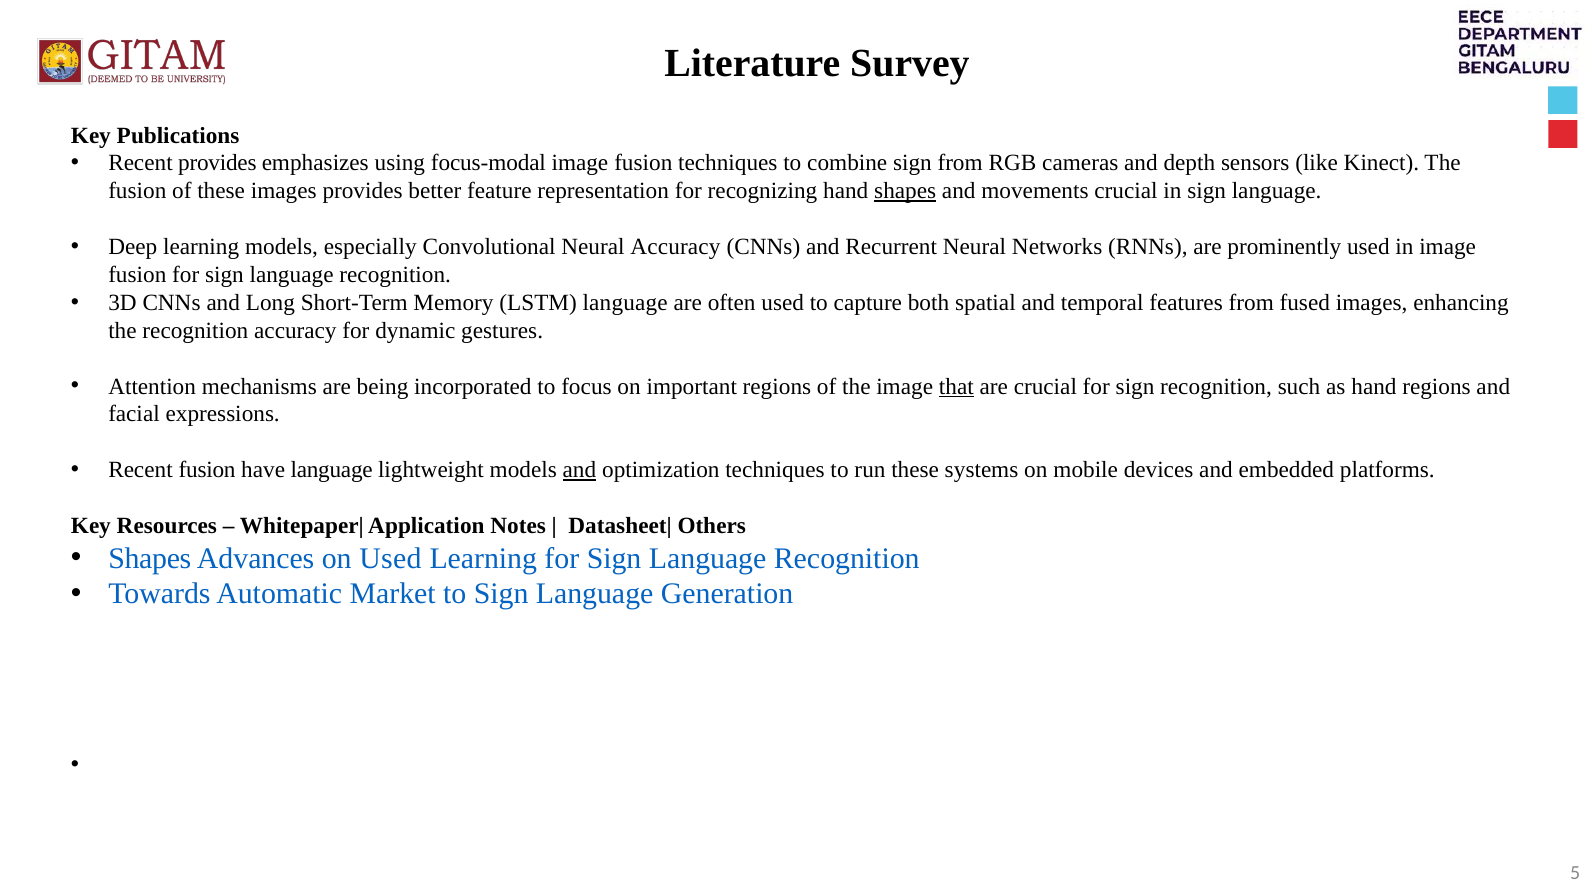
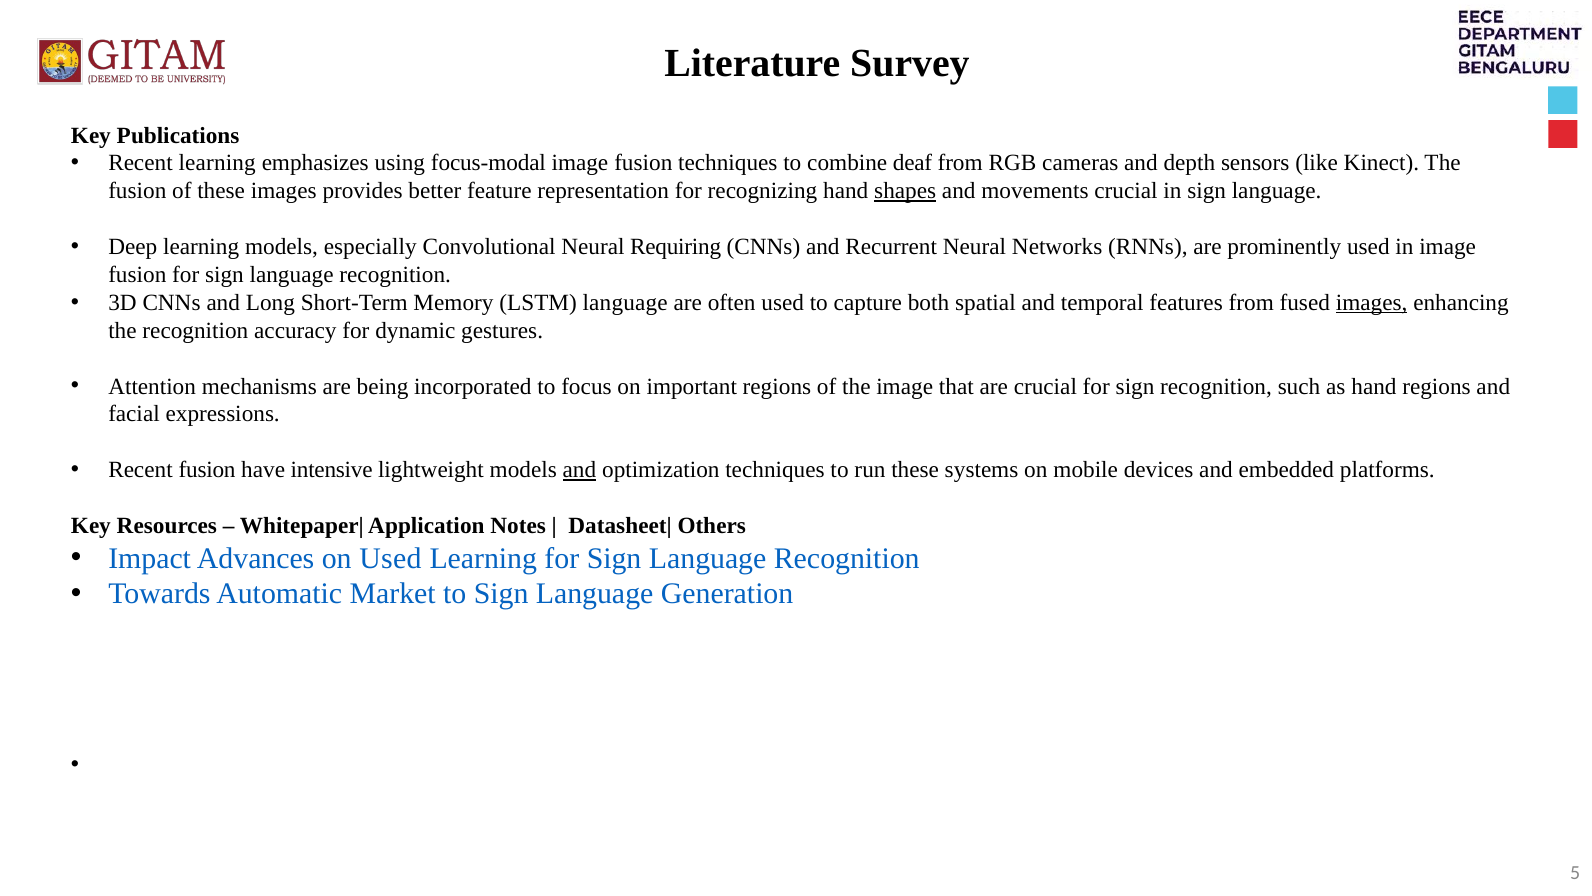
Recent provides: provides -> learning (217, 163)
combine sign: sign -> deaf (912, 163)
Neural Accuracy: Accuracy -> Requiring (676, 247)
images underline: none -> present (1372, 303)
that underline: present -> none (956, 386)
have language: language -> intensive (332, 470)
Shapes: Shapes -> Impact (150, 558)
